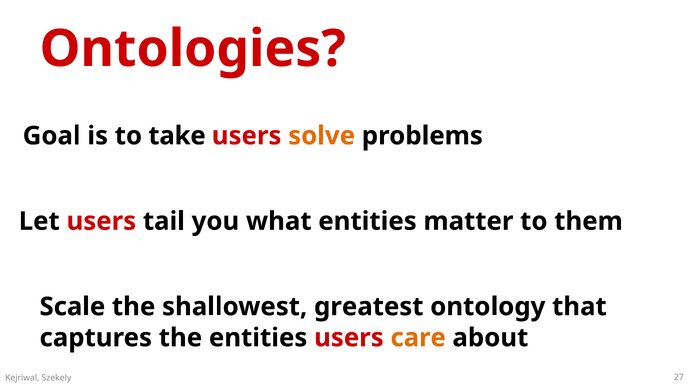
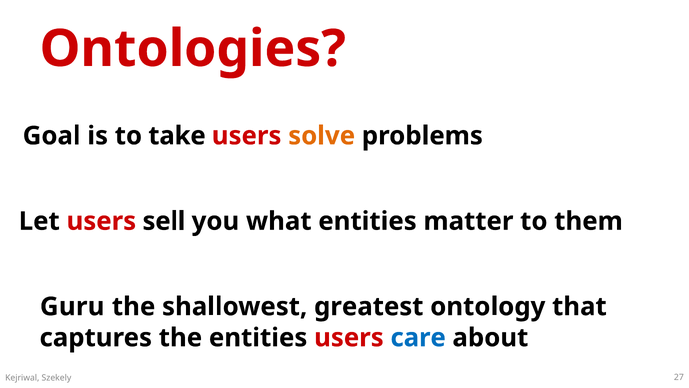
tail: tail -> sell (164, 221)
Scale: Scale -> Guru (72, 306)
care colour: orange -> blue (418, 337)
